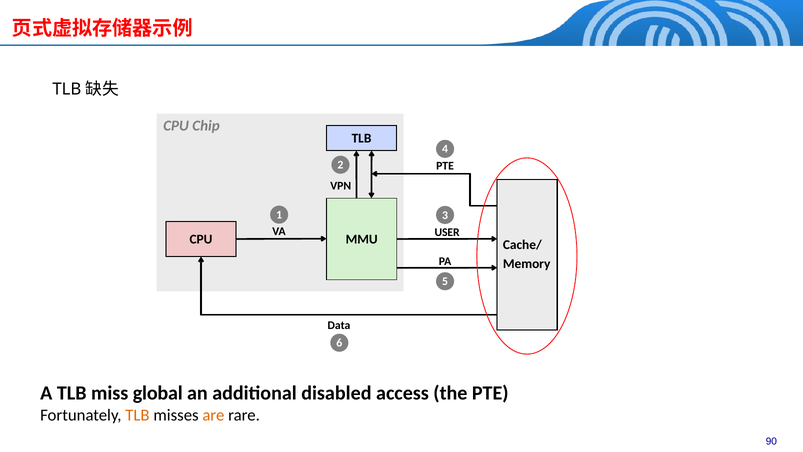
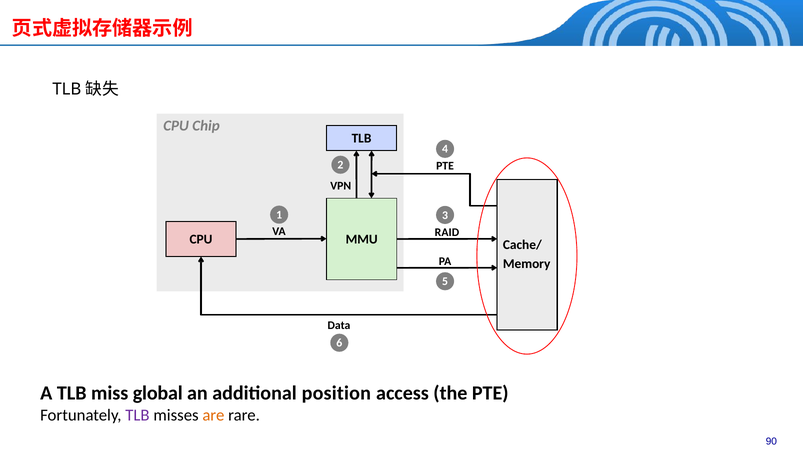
USER: USER -> RAID (447, 232)
disabled: disabled -> position (336, 393)
TLB colour: orange -> purple (137, 415)
